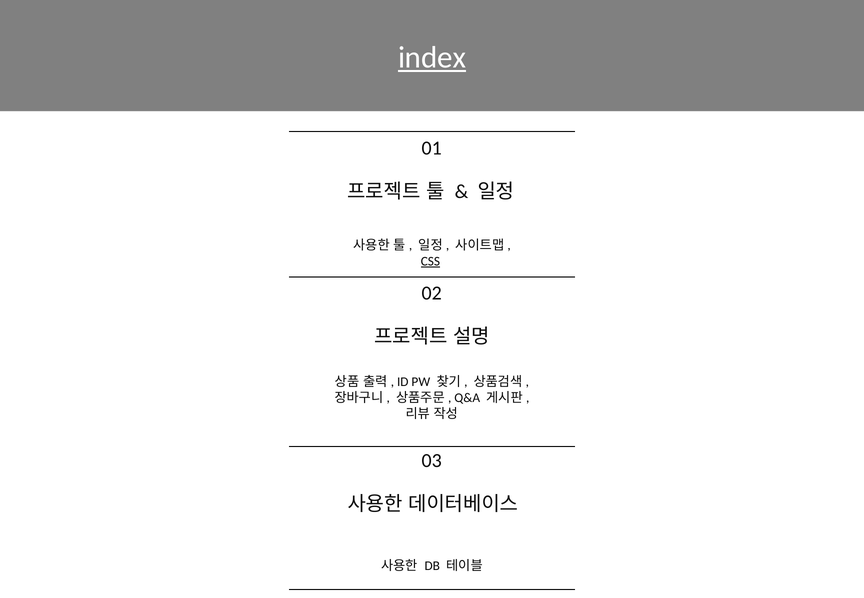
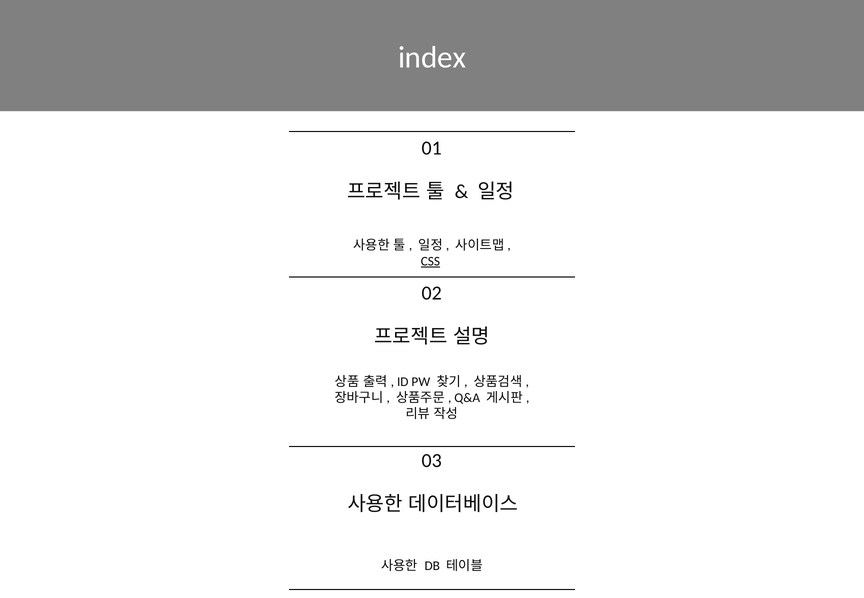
index underline: present -> none (432, 58)
